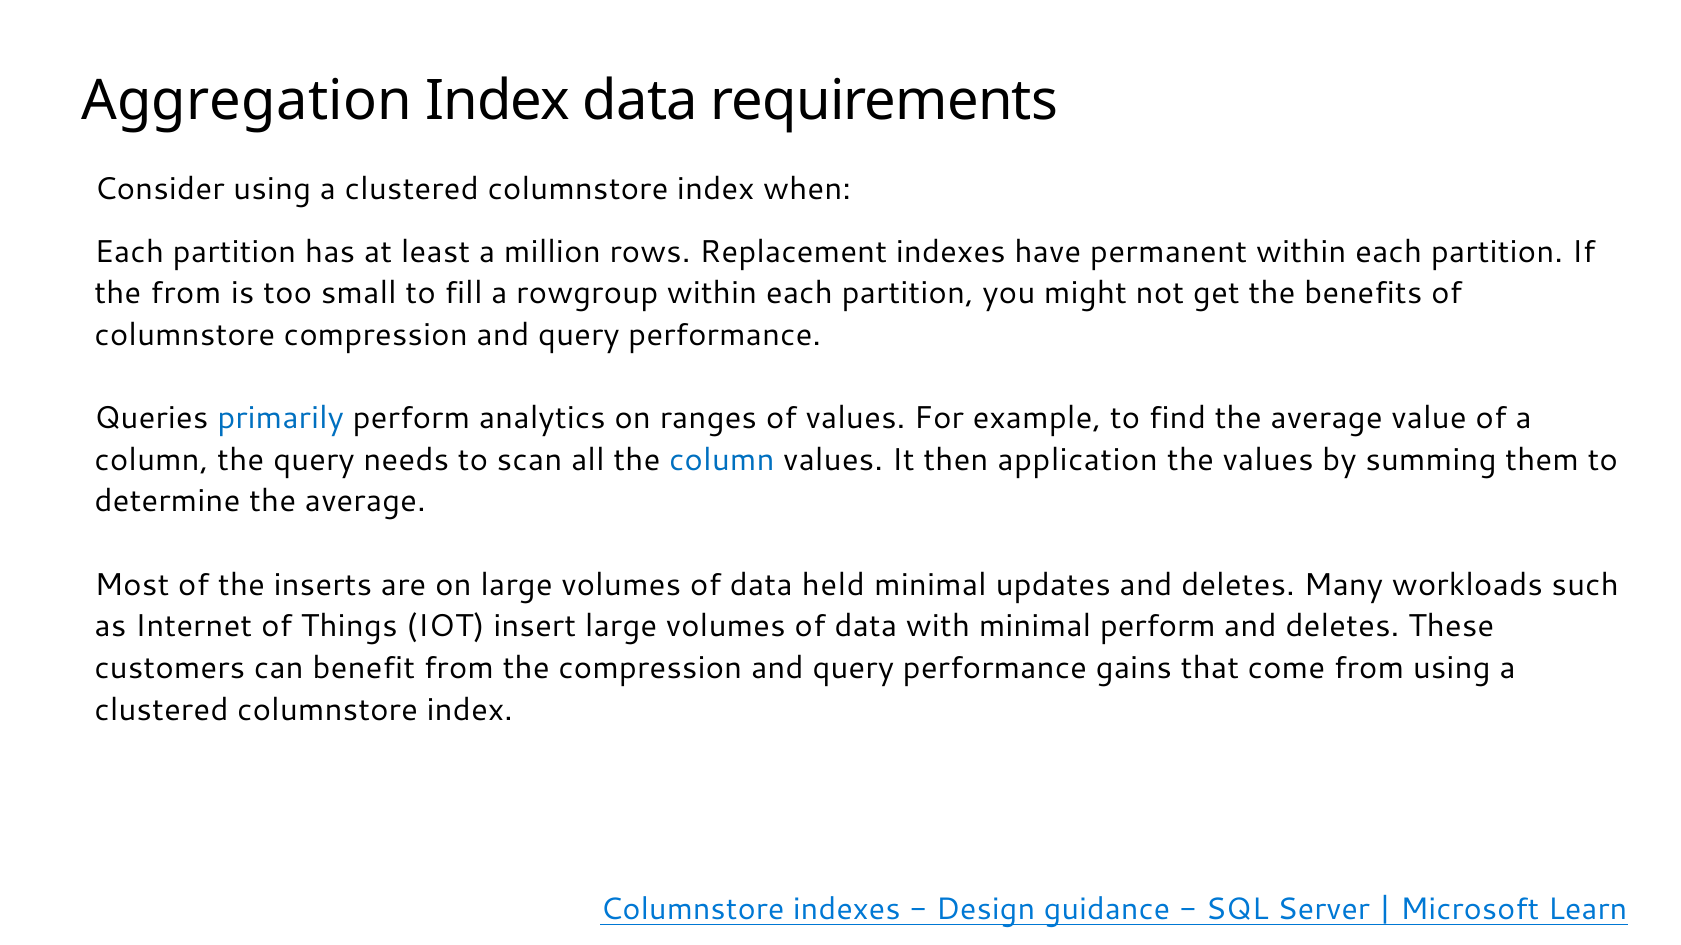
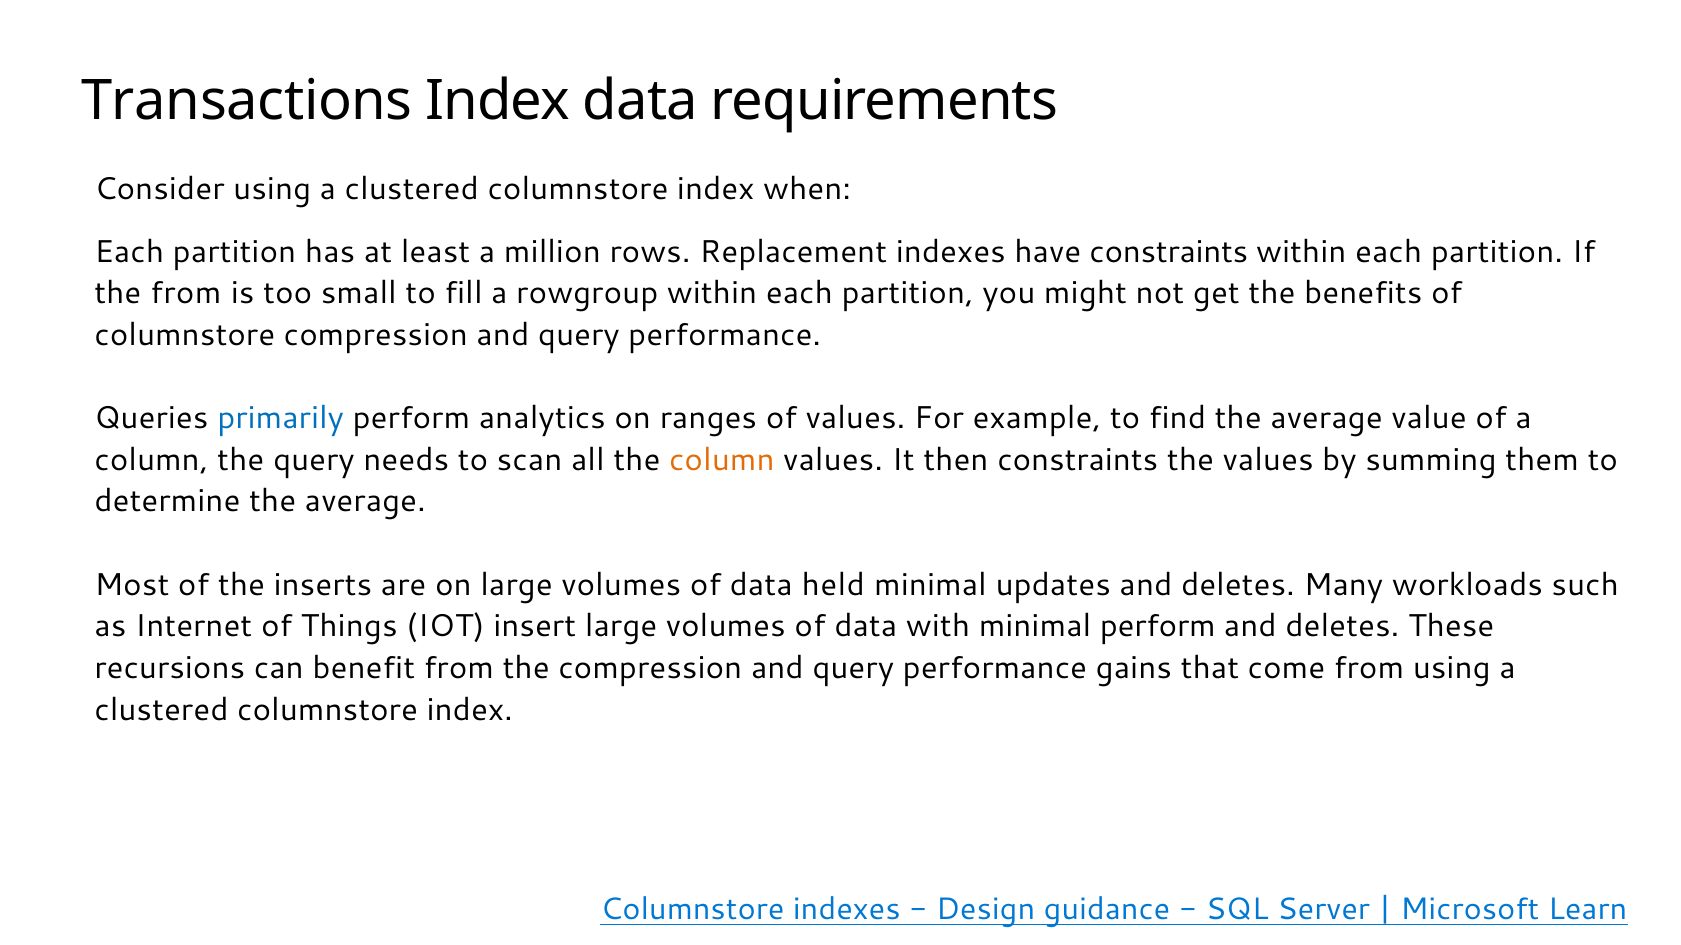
Aggregation: Aggregation -> Transactions (247, 101)
have permanent: permanent -> constraints (1169, 252)
column colour: blue -> orange (722, 460)
then application: application -> constraints (1078, 460)
customers: customers -> recursions (170, 669)
